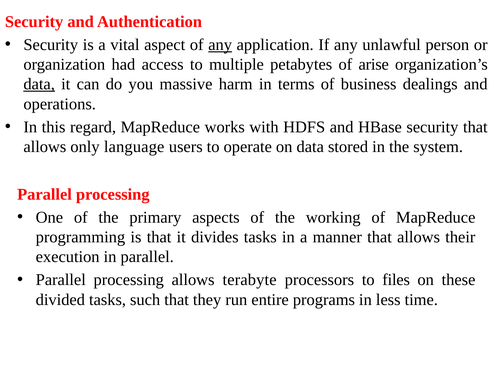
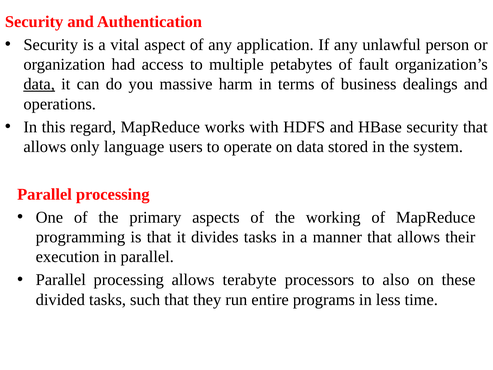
any underline: present -> none (220, 45)
arise: arise -> fault (374, 64)
files: files -> also (396, 280)
